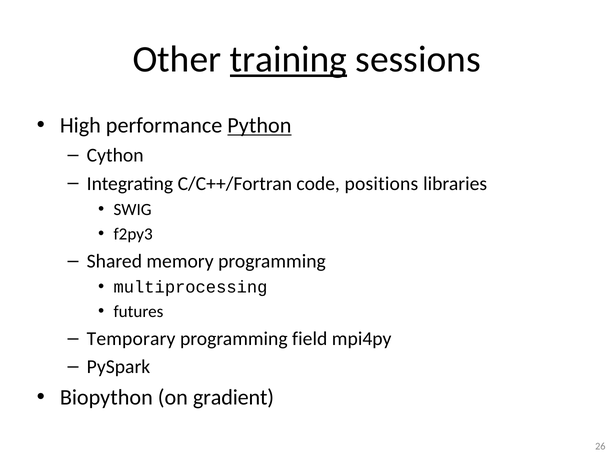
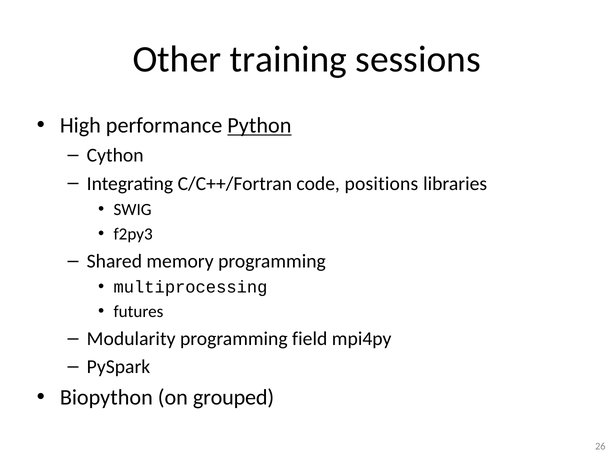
training underline: present -> none (288, 59)
Temporary: Temporary -> Modularity (131, 338)
gradient: gradient -> grouped (234, 397)
